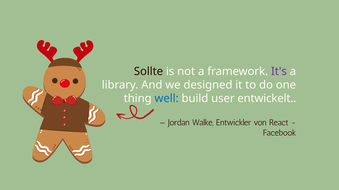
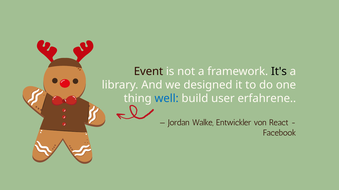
Sollte: Sollte -> Event (148, 72)
It's colour: purple -> black (279, 72)
entwickelt: entwickelt -> erfahrene (267, 99)
